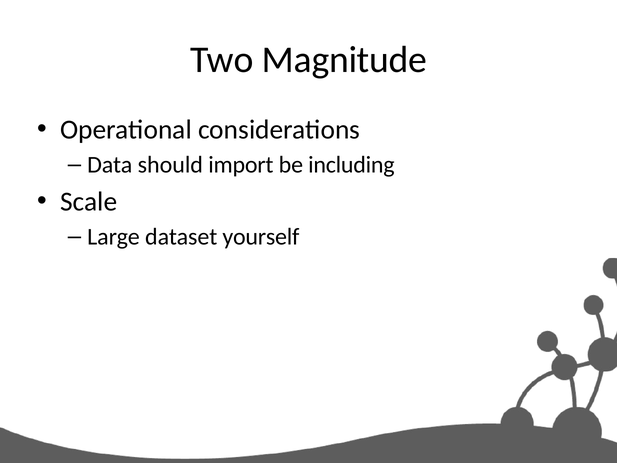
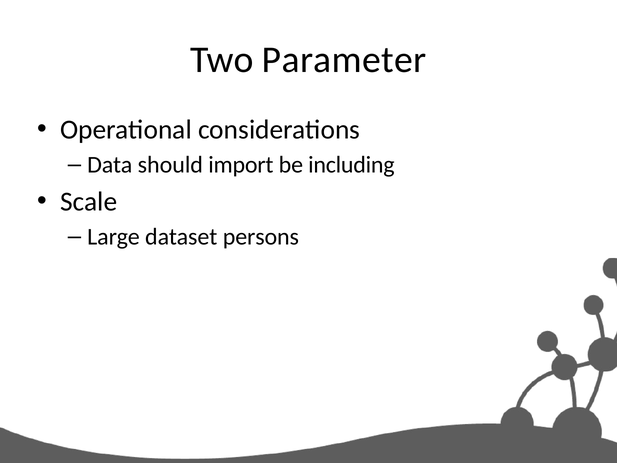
Magnitude: Magnitude -> Parameter (344, 60)
yourself: yourself -> persons (261, 237)
